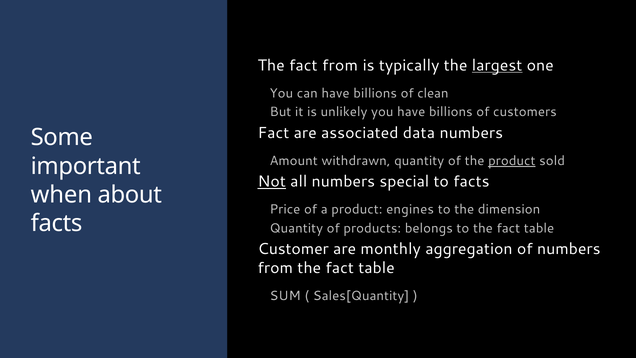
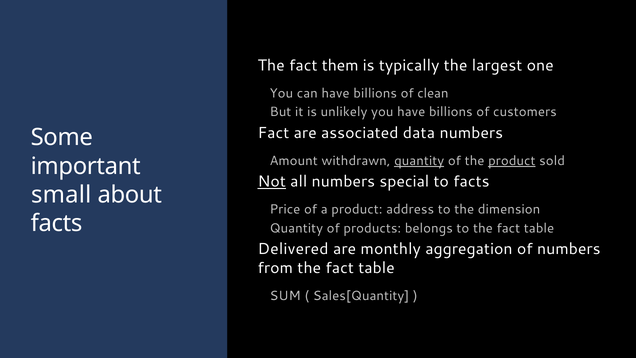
fact from: from -> them (340, 65)
largest underline: present -> none (497, 65)
quantity underline: none -> present (419, 161)
when: when -> small (61, 195)
engines: engines -> address (410, 209)
Customer: Customer -> Delivered (293, 249)
